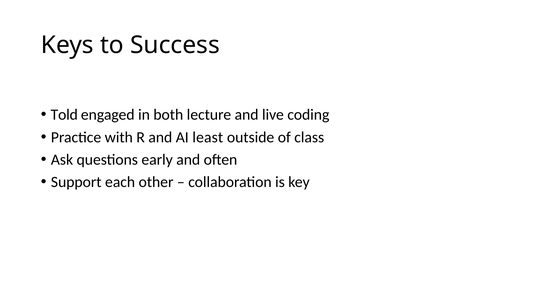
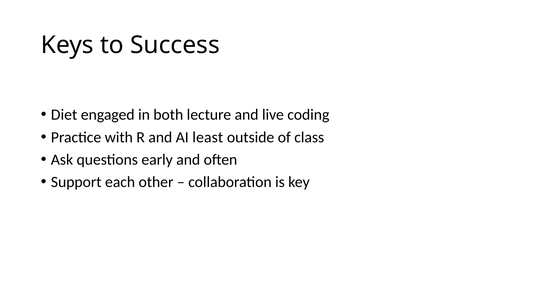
Told: Told -> Diet (64, 115)
